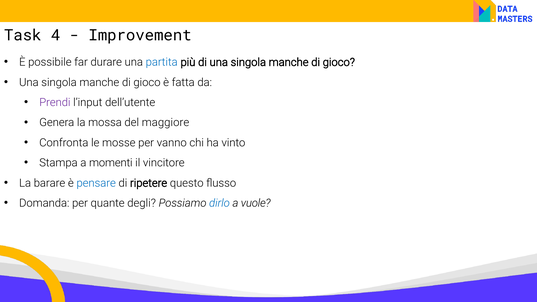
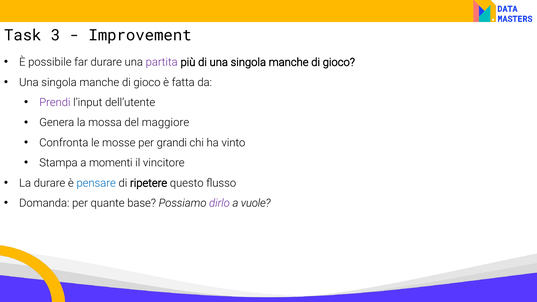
4: 4 -> 3 (56, 36)
partita colour: blue -> purple (162, 62)
vanno: vanno -> grandi (172, 143)
La barare: barare -> durare (50, 183)
degli: degli -> base (142, 203)
dirlo colour: blue -> purple (219, 203)
